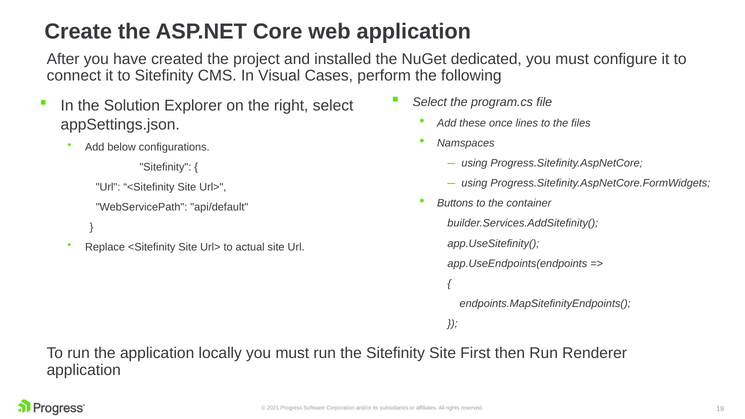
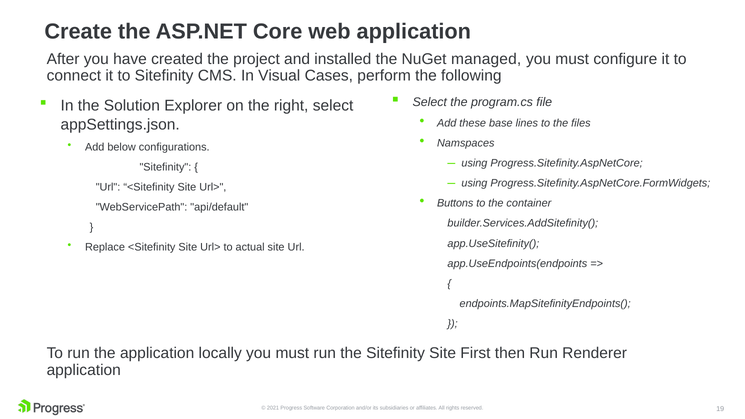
dedicated: dedicated -> managed (486, 59)
once: once -> base (501, 123)
